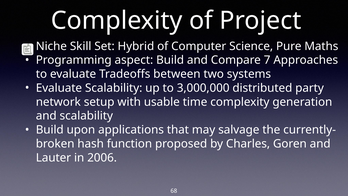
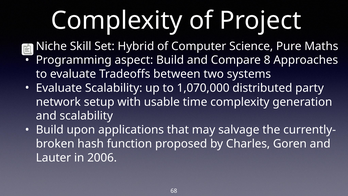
7: 7 -> 8 (267, 60)
3,000,000: 3,000,000 -> 1,070,000 (203, 88)
